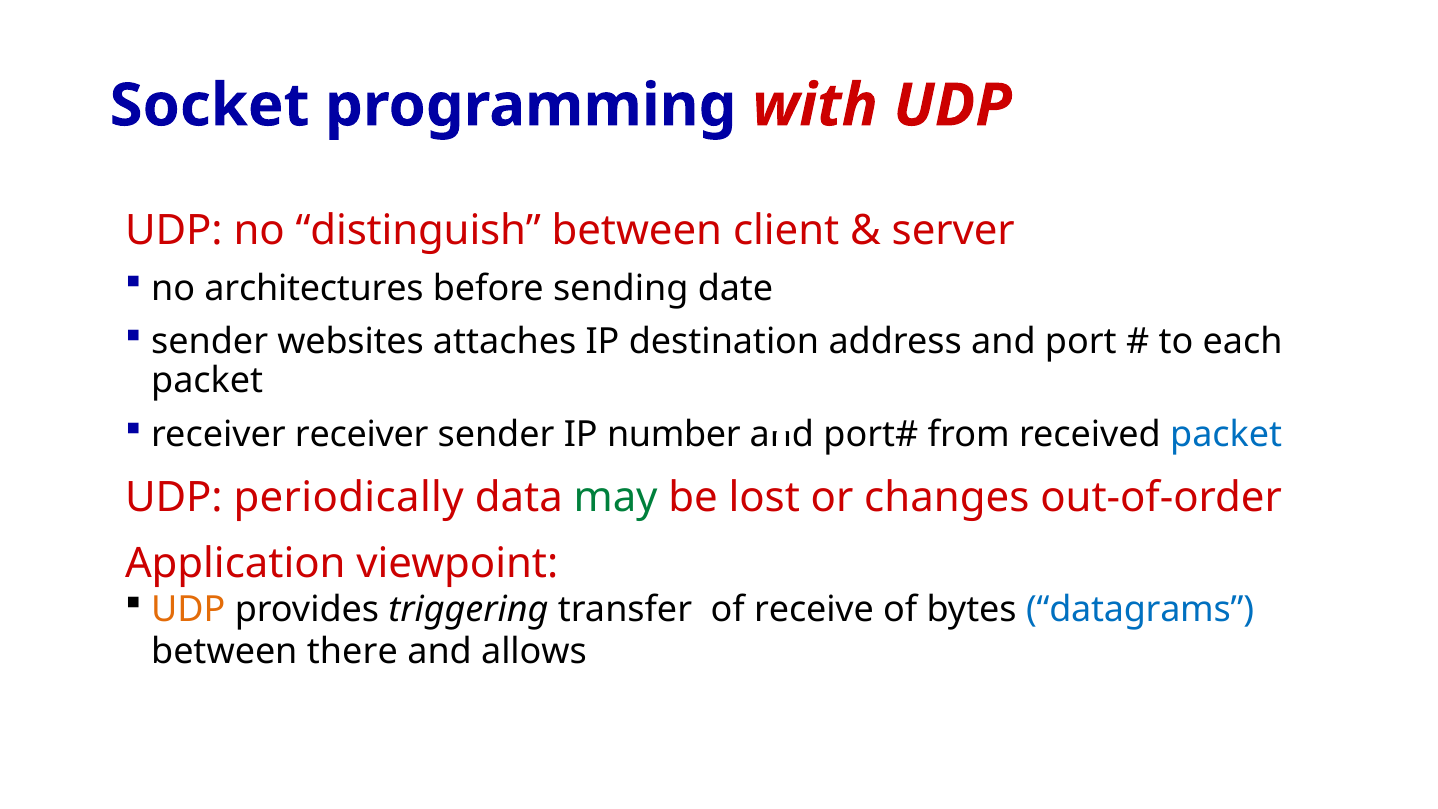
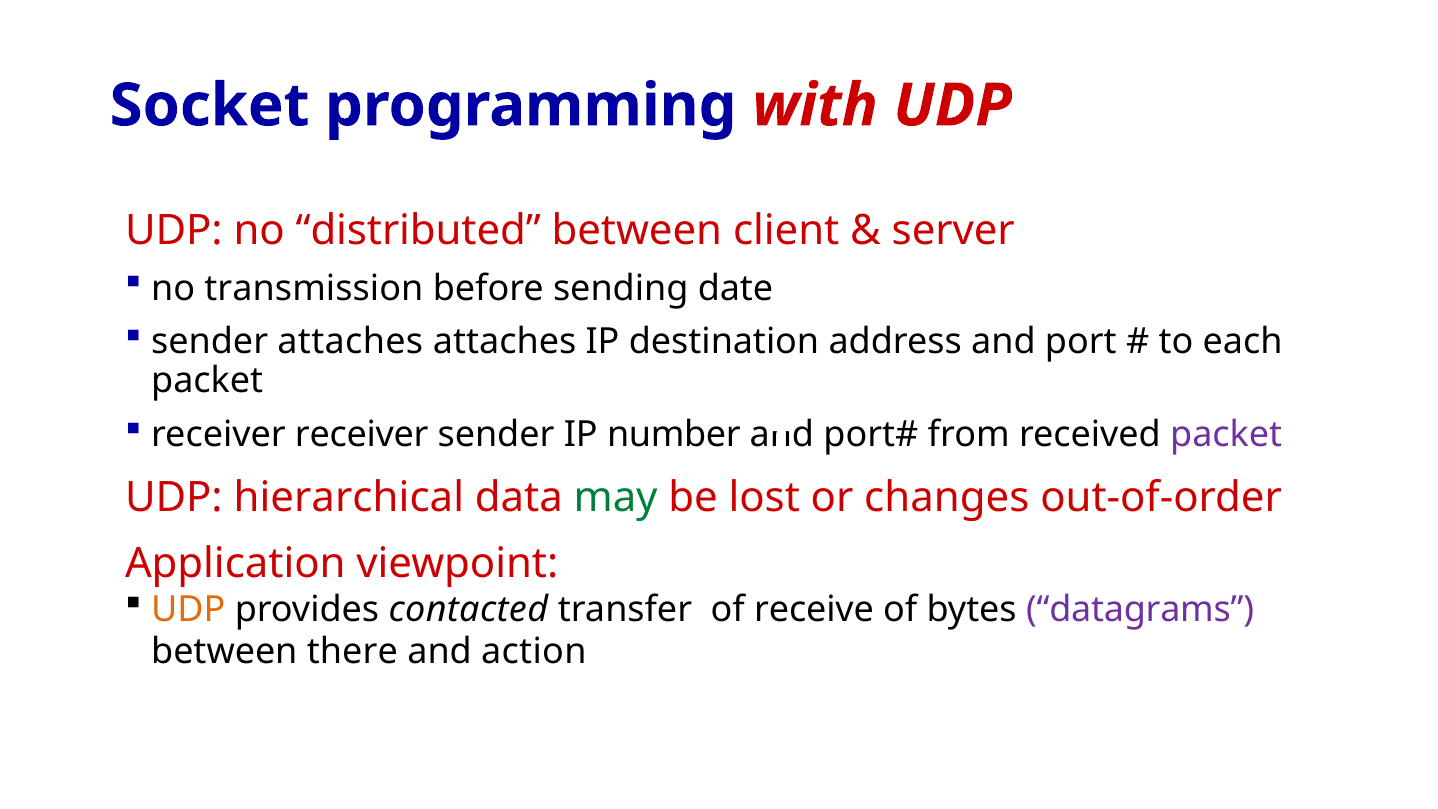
distinguish: distinguish -> distributed (418, 231)
architectures: architectures -> transmission (314, 288)
sender websites: websites -> attaches (350, 342)
packet colour: blue -> purple (1226, 435)
periodically: periodically -> hierarchical (349, 497)
triggering: triggering -> contacted (468, 609)
datagrams colour: blue -> purple (1140, 609)
allows: allows -> action (534, 651)
